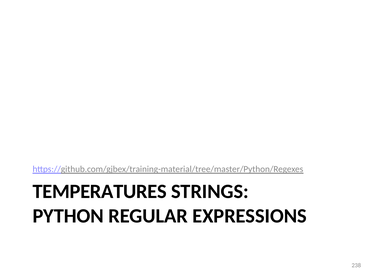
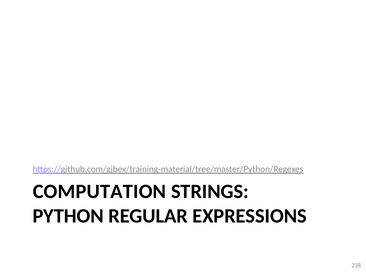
TEMPERATURES: TEMPERATURES -> COMPUTATION (99, 192)
